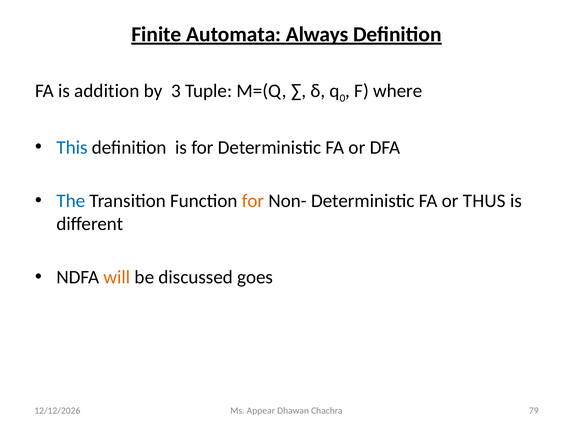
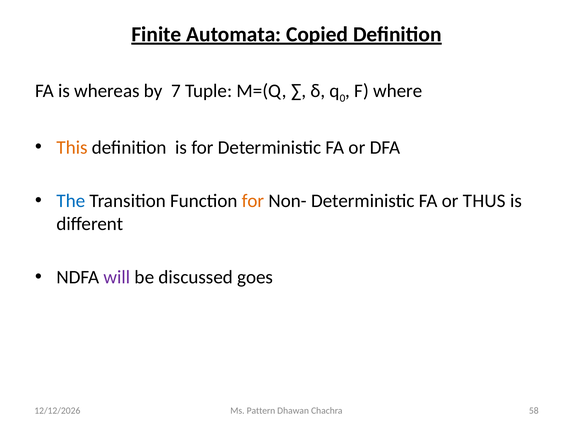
Always: Always -> Copied (317, 34)
addition: addition -> whereas (107, 91)
3: 3 -> 7 (176, 91)
This colour: blue -> orange (72, 147)
will colour: orange -> purple (117, 277)
Appear: Appear -> Pattern (261, 410)
79: 79 -> 58 (534, 410)
